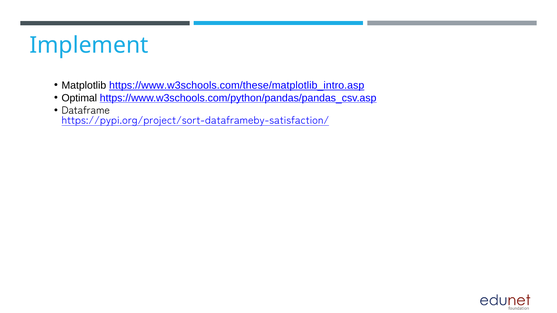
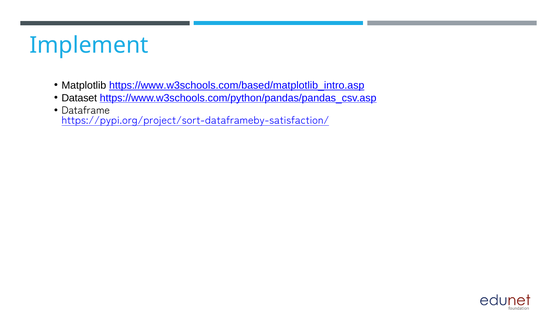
https://www.w3schools.com/these/matplotlib_intro.asp: https://www.w3schools.com/these/matplotlib_intro.asp -> https://www.w3schools.com/based/matplotlib_intro.asp (237, 85)
Optimal: Optimal -> Dataset (79, 98)
